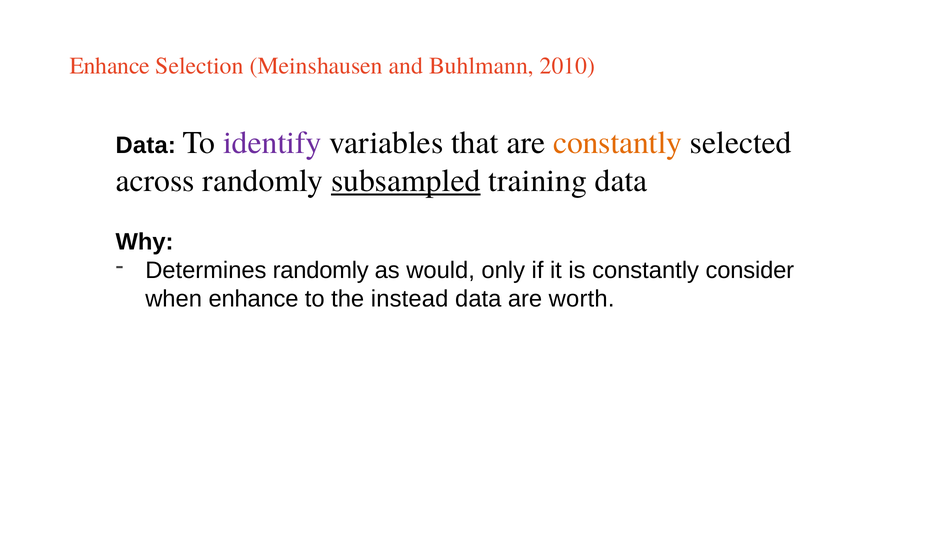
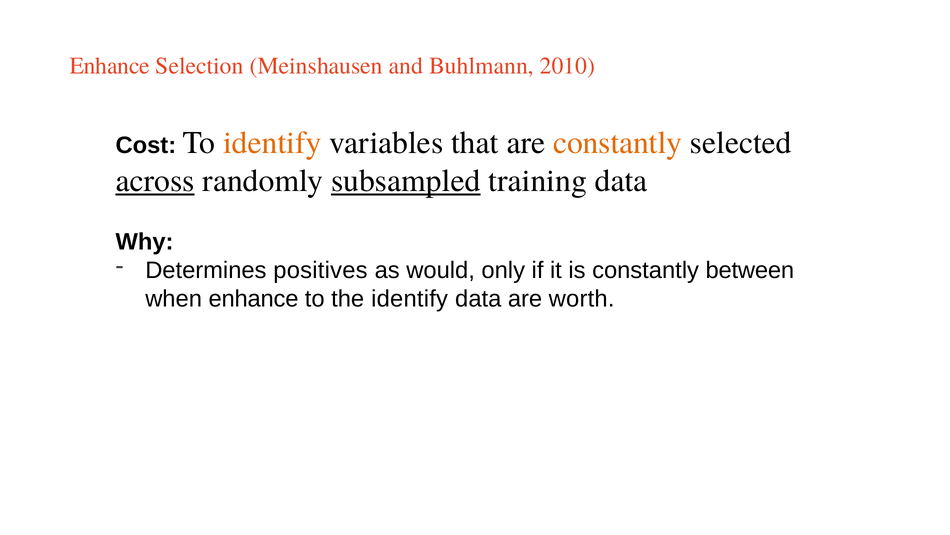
Data: Data -> Cost (146, 145)
identify colour: purple -> orange (272, 142)
across underline: none -> present (155, 180)
Determines randomly: randomly -> positives (320, 270)
consider: consider -> between (750, 270)
the instead: instead -> identify (410, 299)
